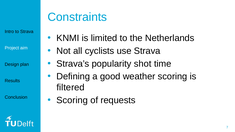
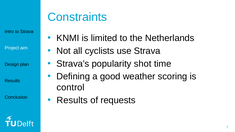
filtered: filtered -> control (71, 88)
Scoring: Scoring -> Results (72, 100)
